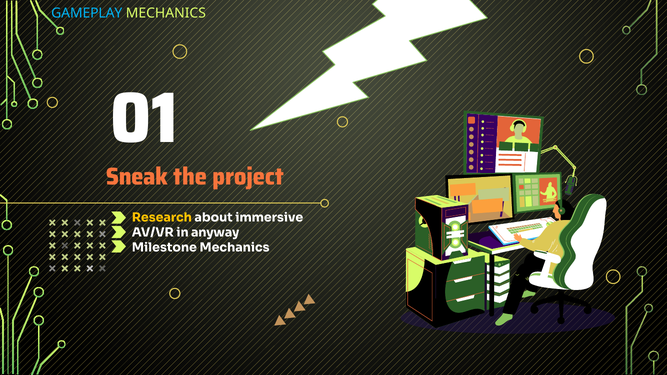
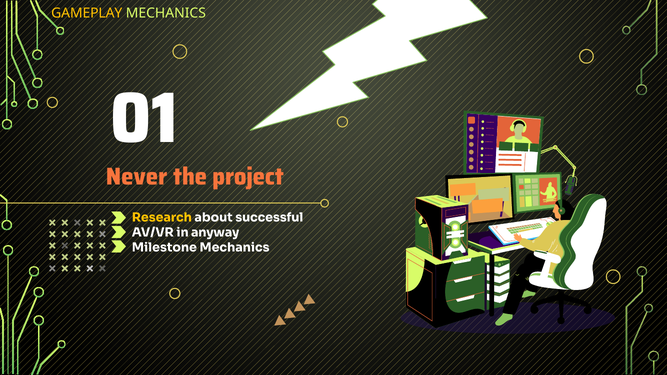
GAMEPLAY colour: light blue -> yellow (87, 13)
Sneak: Sneak -> Never (137, 177)
immersive: immersive -> successful (269, 217)
